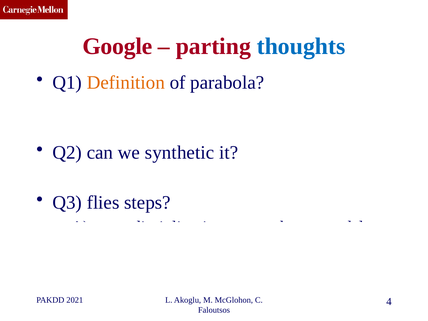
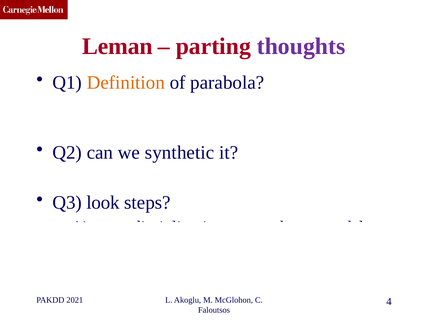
Google: Google -> Leman (117, 46)
thoughts colour: blue -> purple (301, 46)
Q3 flies: flies -> look (103, 203)
